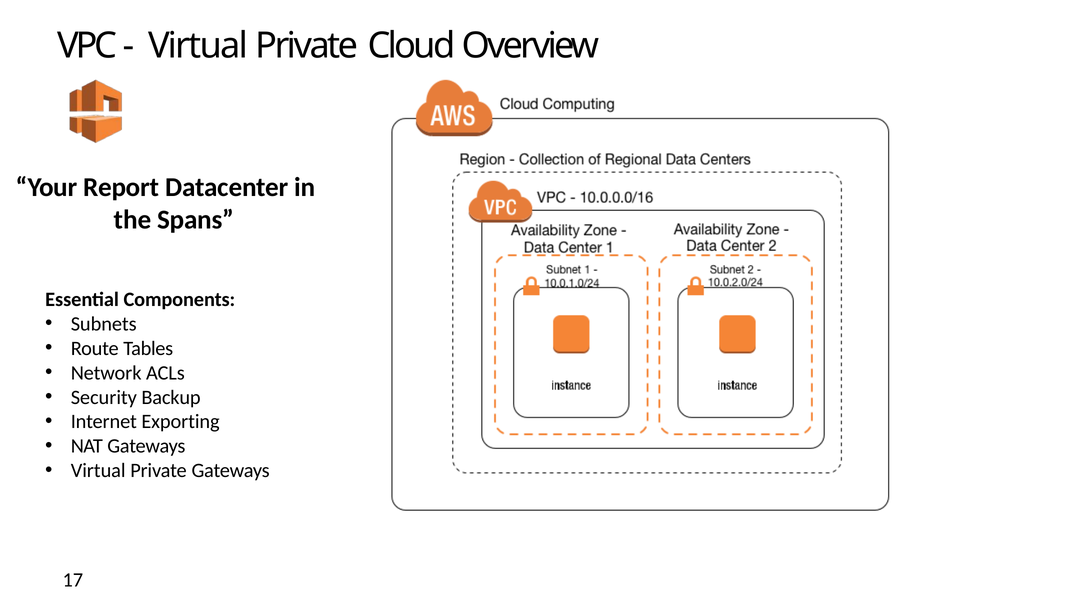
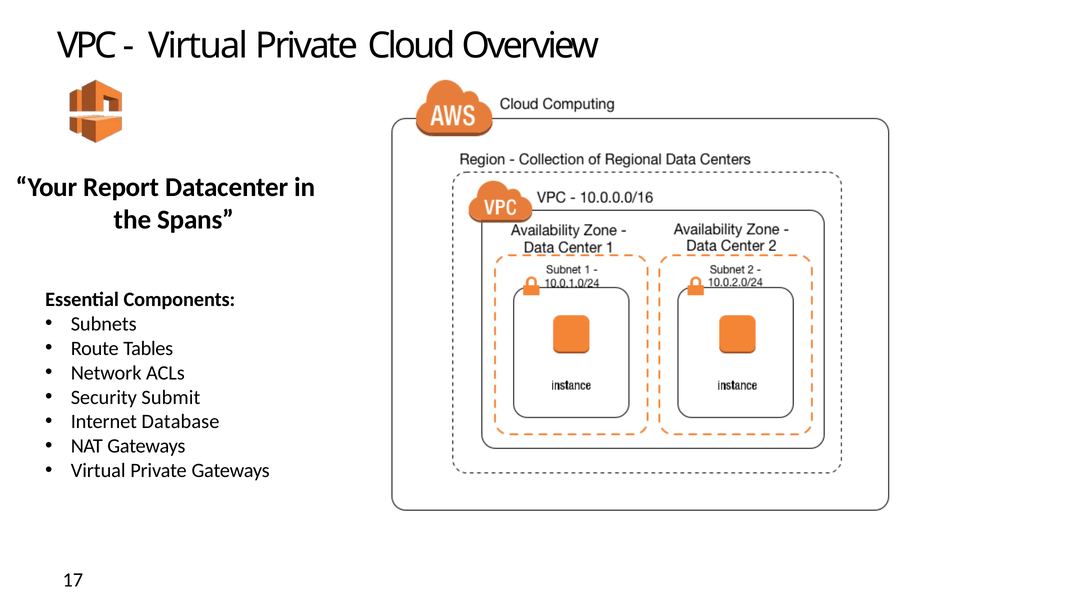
Backup: Backup -> Submit (171, 397)
Exporting: Exporting -> Database (180, 421)
